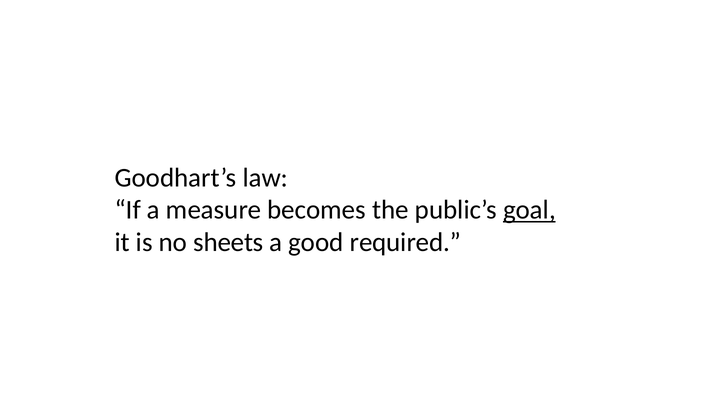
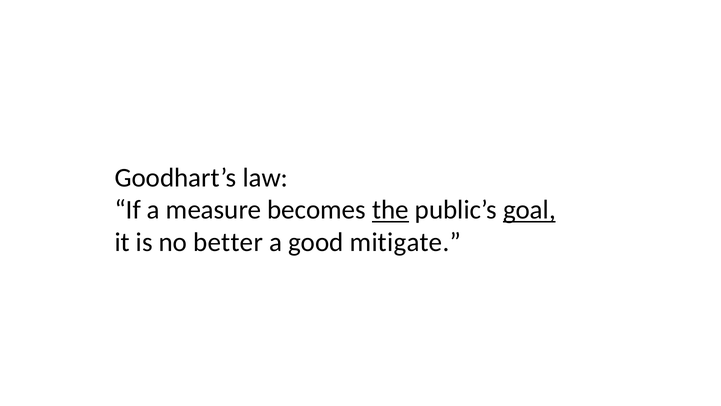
the underline: none -> present (390, 210)
sheets: sheets -> better (228, 242)
required: required -> mitigate (405, 242)
